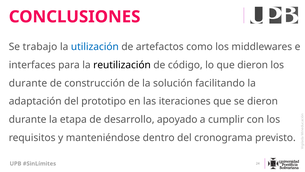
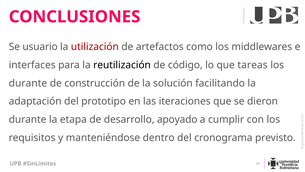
trabajo: trabajo -> usuario (40, 47)
utilización colour: blue -> red (95, 47)
que dieron: dieron -> tareas (253, 65)
